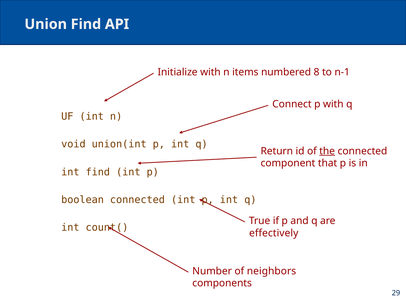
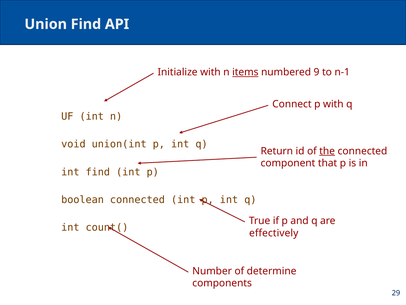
items underline: none -> present (245, 72)
8: 8 -> 9 (317, 72)
neighbors: neighbors -> determine (272, 271)
